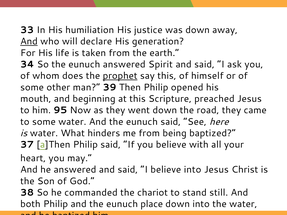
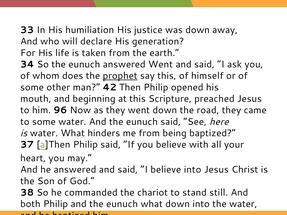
And underline: present -> none (29, 41)
answered Spirit: Spirit -> Went (160, 64)
39: 39 -> 42 (110, 87)
95: 95 -> 96 (60, 110)
eunuch place: place -> what (152, 204)
